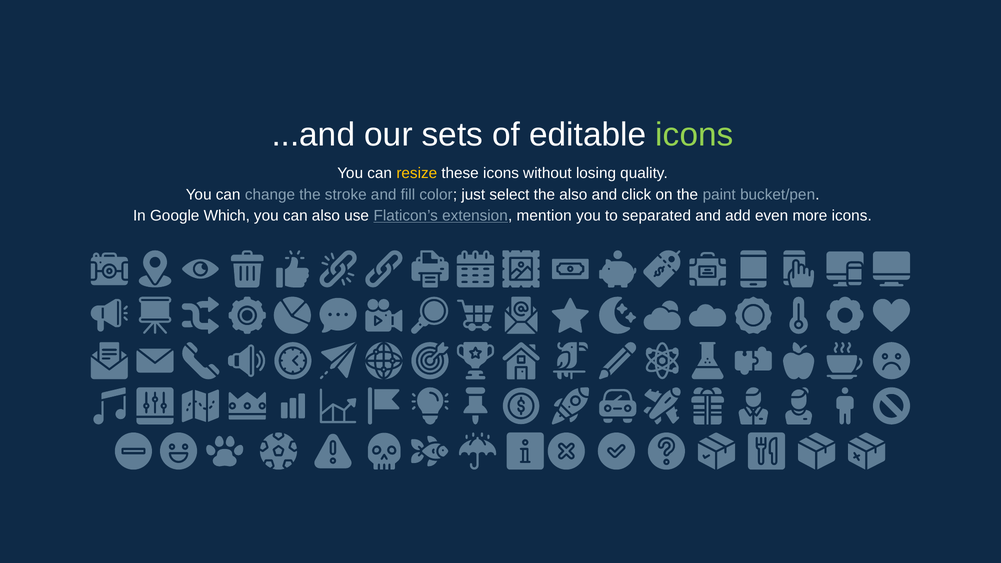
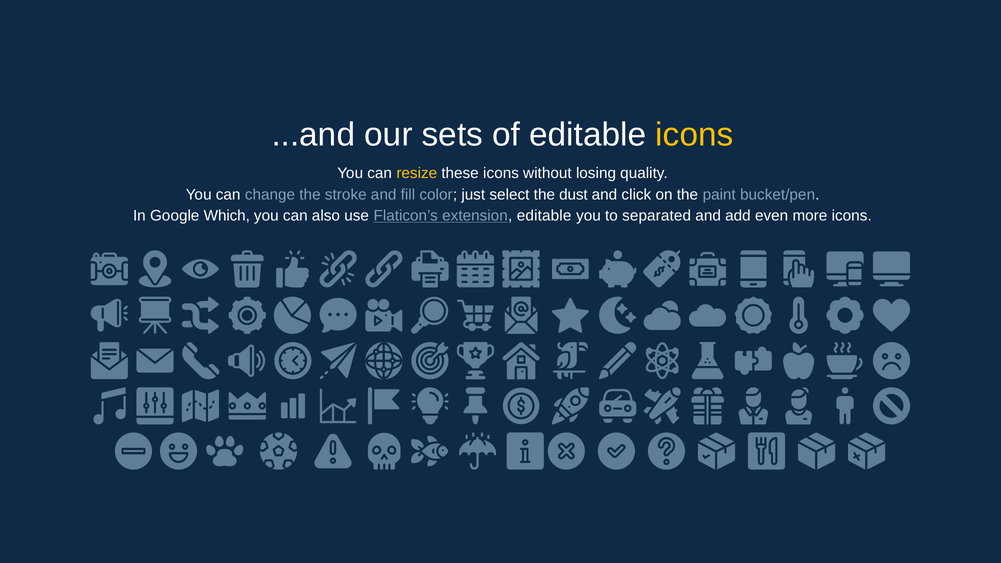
icons colour: light green -> yellow (694, 135)
the also: also -> dust (573, 195)
extension mention: mention -> editable (544, 216)
